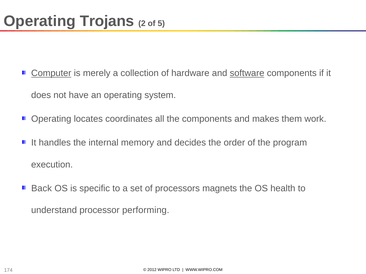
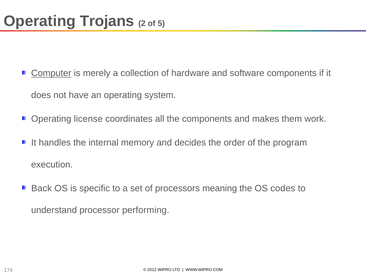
software underline: present -> none (247, 73)
locates: locates -> license (88, 119)
magnets: magnets -> meaning (220, 189)
health: health -> codes (283, 189)
